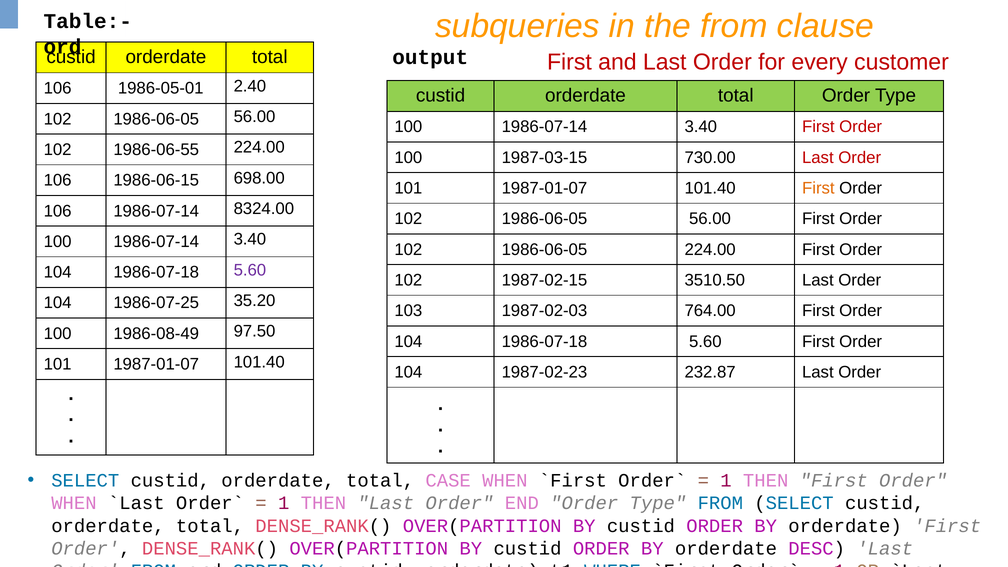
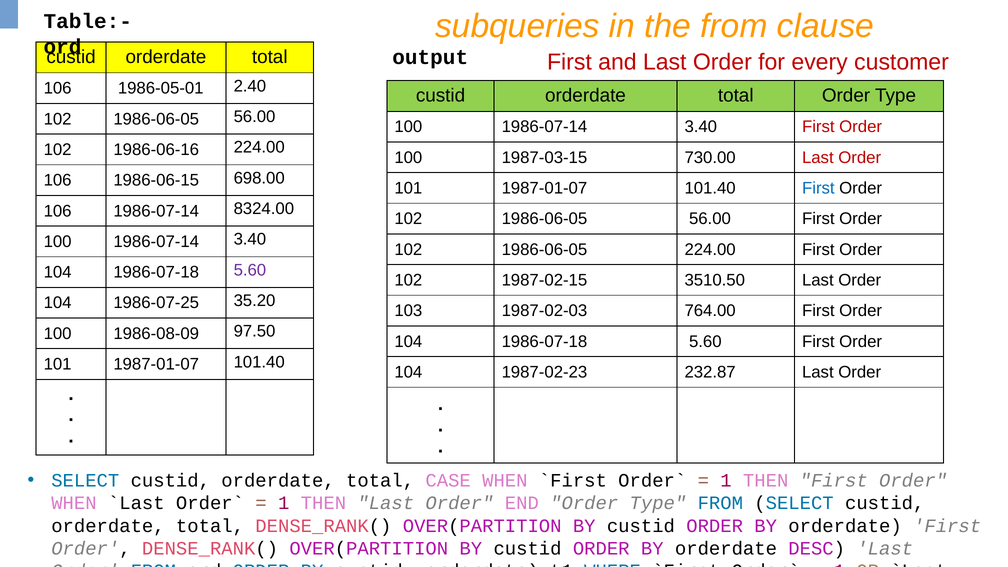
1986-06-55: 1986-06-55 -> 1986-06-16 (156, 150)
First colour: orange -> blue (818, 188)
1986-08-49: 1986-08-49 -> 1986-08-09 (156, 334)
